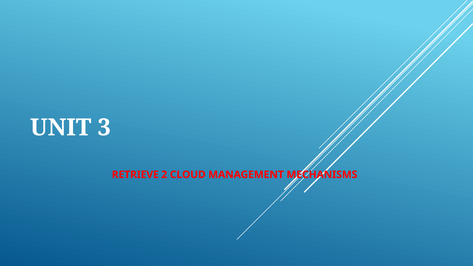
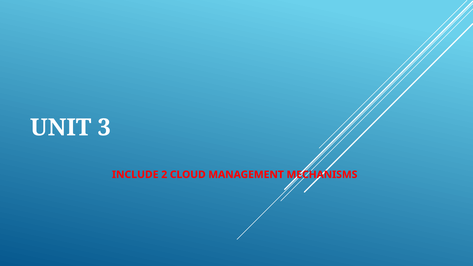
RETRIEVE: RETRIEVE -> INCLUDE (135, 175)
